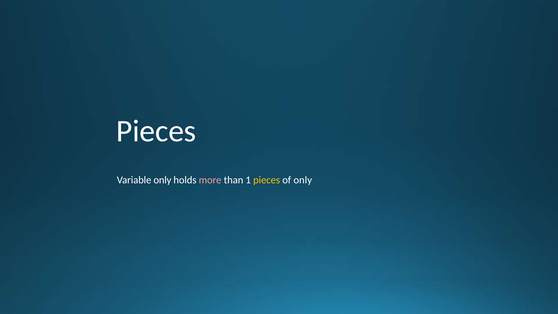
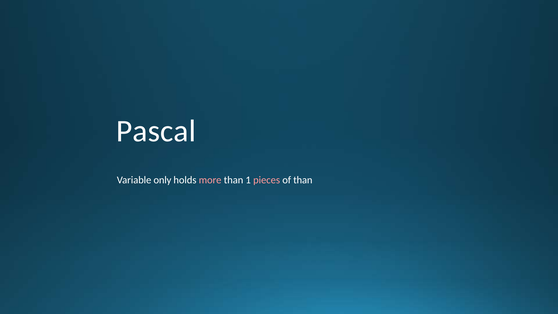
Pieces: Pieces -> Pascal (156, 131)
pieces colour: yellow -> pink (267, 180)
of only: only -> than (303, 180)
